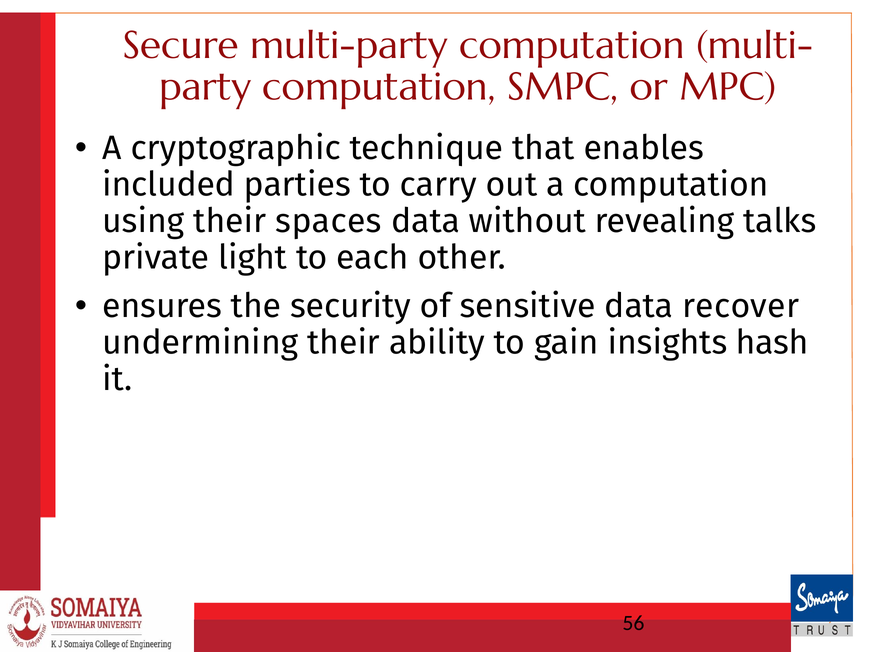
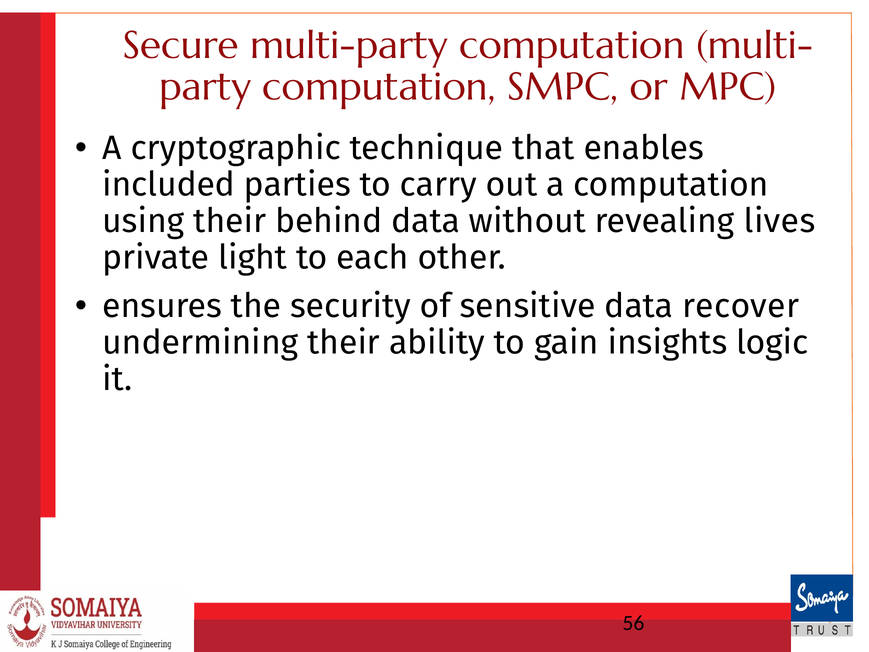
spaces: spaces -> behind (329, 221)
talks: talks -> lives (780, 221)
hash: hash -> logic (772, 343)
